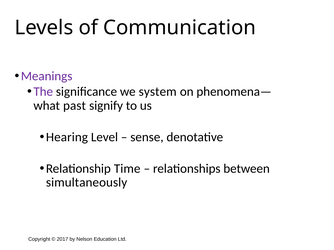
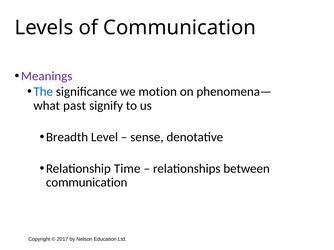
The colour: purple -> blue (43, 92)
system: system -> motion (158, 92)
Hearing: Hearing -> Breadth (67, 137)
simultaneously: simultaneously -> communication (87, 183)
